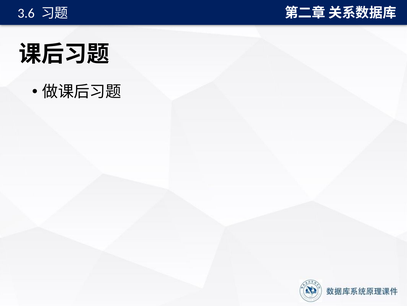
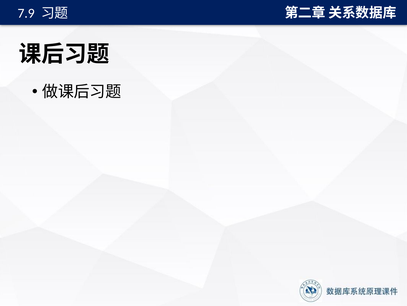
3.6: 3.6 -> 7.9 (26, 13)
